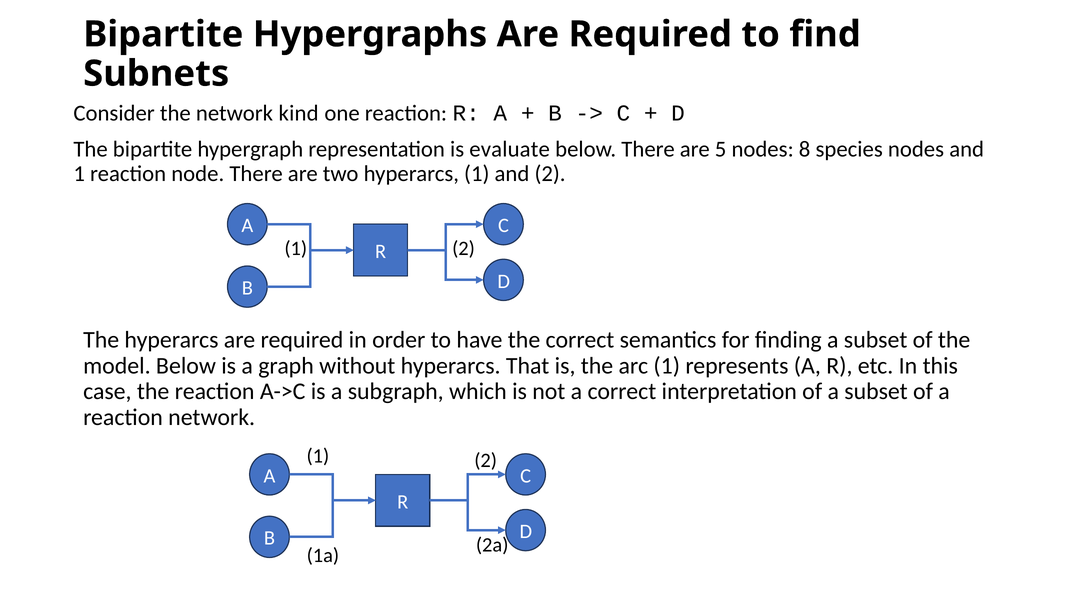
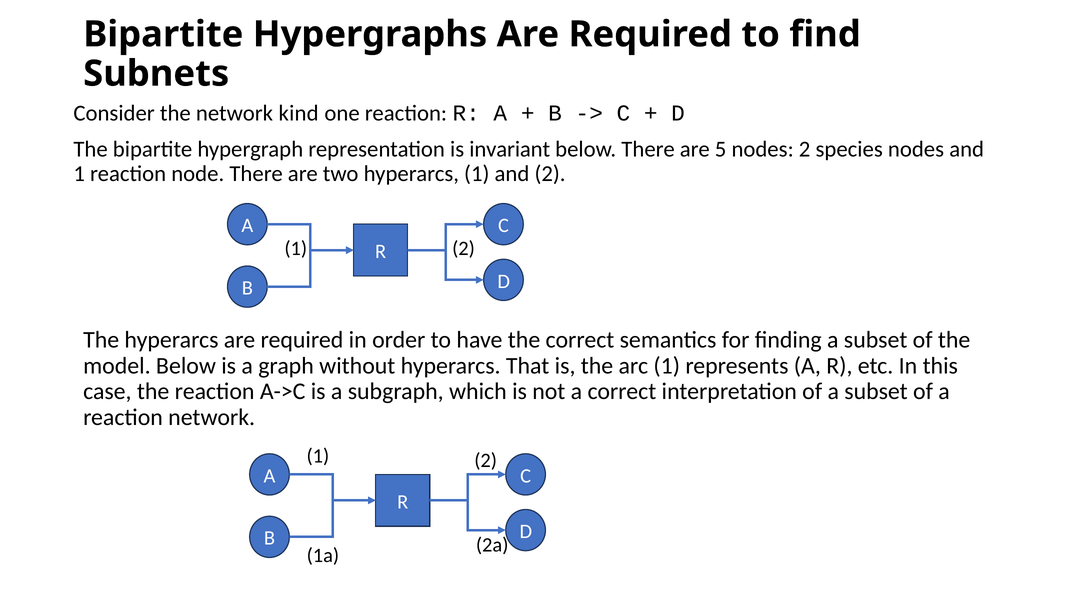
evaluate: evaluate -> invariant (510, 149)
nodes 8: 8 -> 2 (805, 149)
